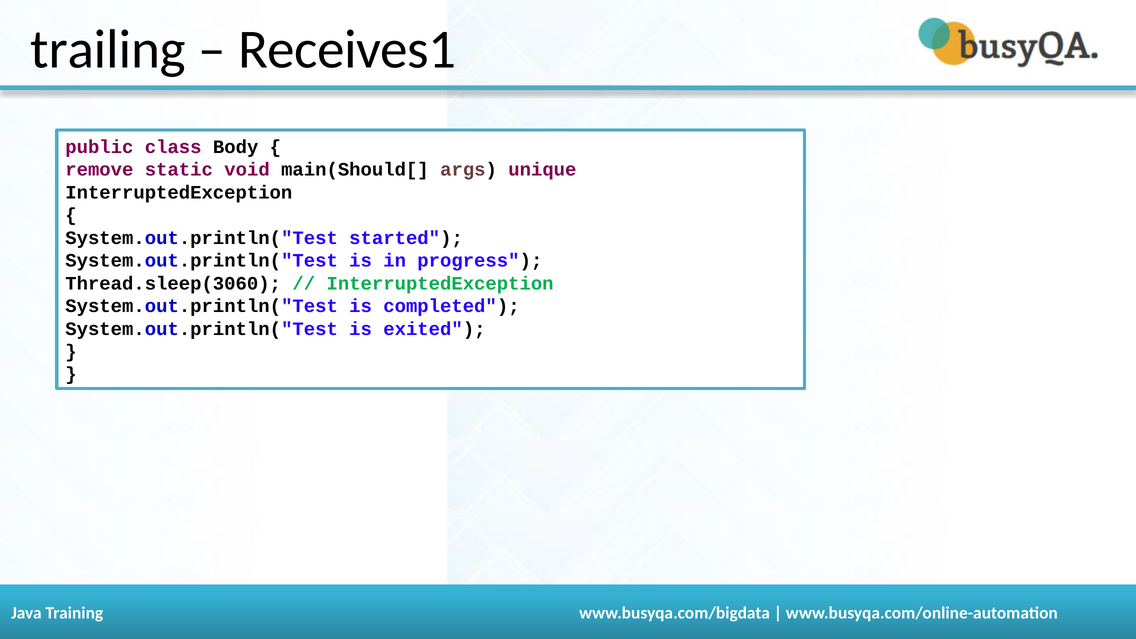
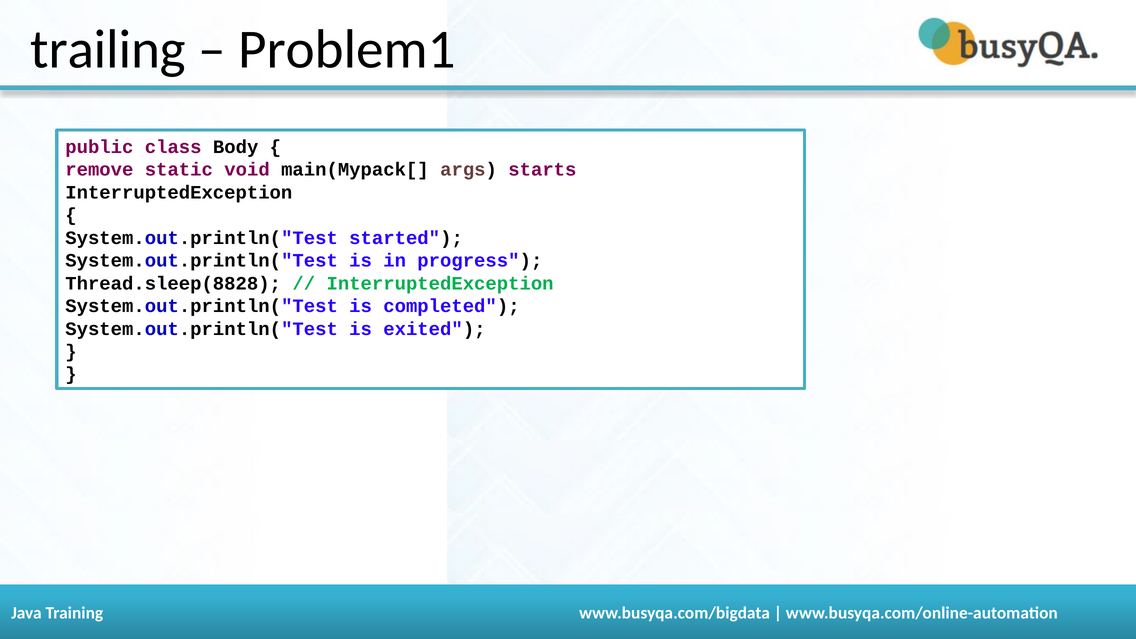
Receives1: Receives1 -> Problem1 (347, 50)
main(Should[: main(Should[ -> main(Mypack[ (355, 170)
unique: unique -> starts (542, 170)
Thread.sleep(3060: Thread.sleep(3060 -> Thread.sleep(8828 (173, 283)
